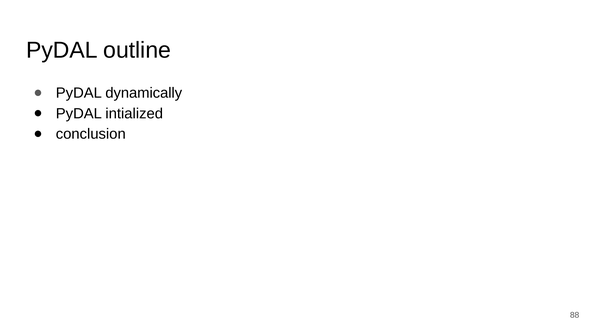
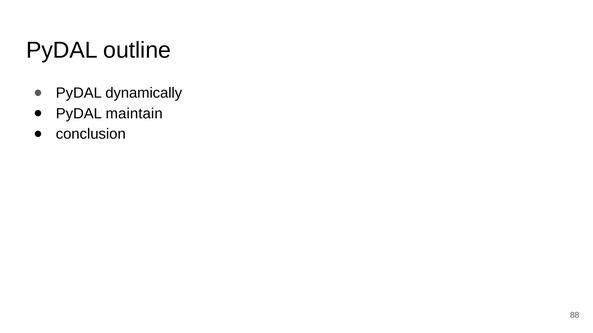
intialized: intialized -> maintain (134, 114)
